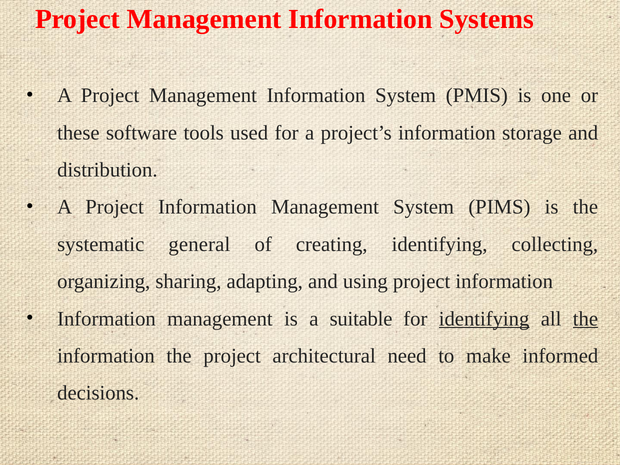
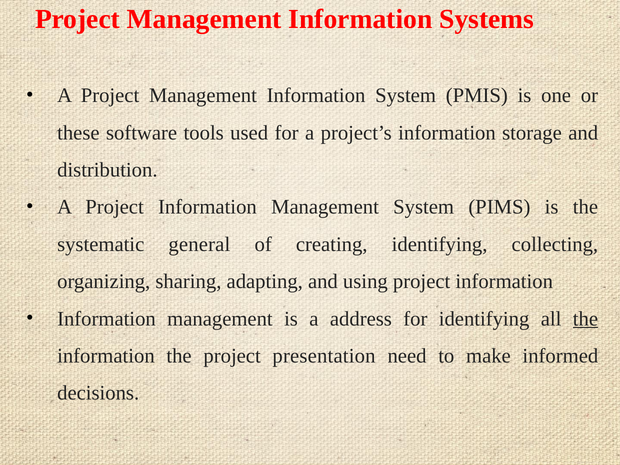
suitable: suitable -> address (361, 319)
identifying underline: present -> none (484, 319)
architectural: architectural -> presentation (324, 356)
